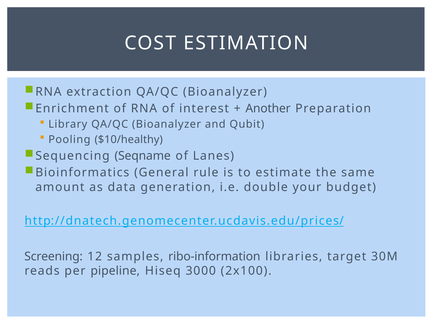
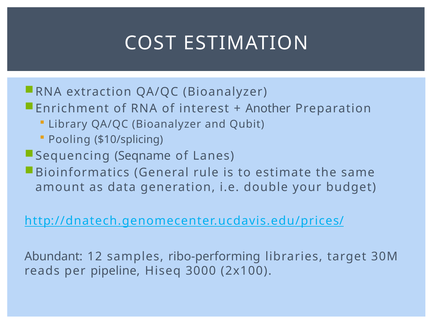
$10/healthy: $10/healthy -> $10/splicing (129, 139)
Screening: Screening -> Abundant (54, 256)
ribo-information: ribo-information -> ribo-performing (214, 256)
